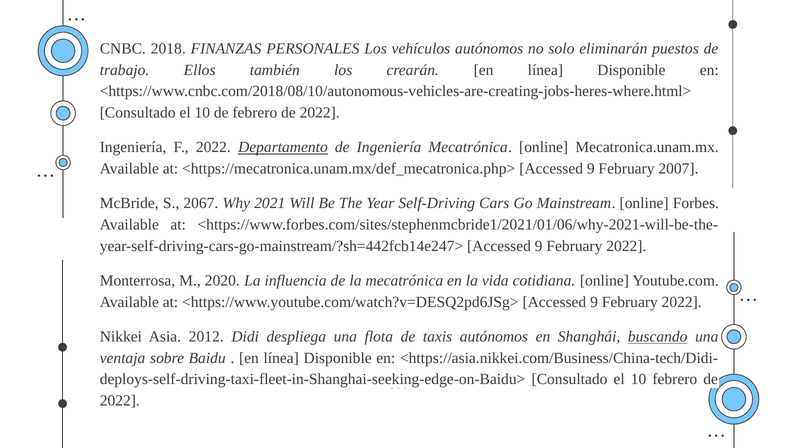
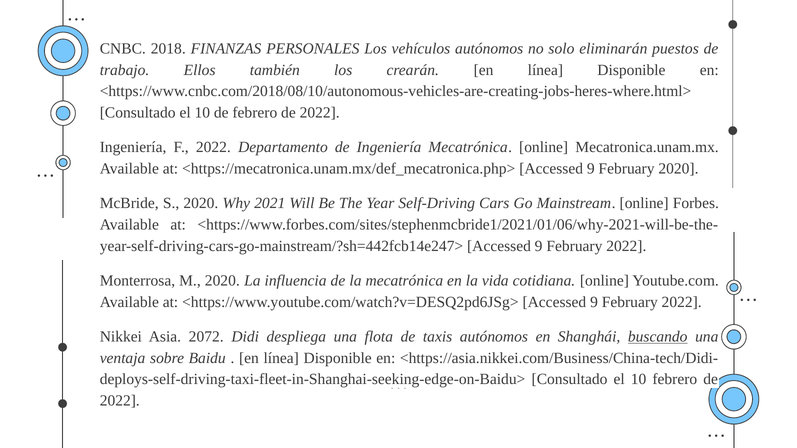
Departamento underline: present -> none (283, 147)
February 2007: 2007 -> 2020 (678, 169)
S 2067: 2067 -> 2020 (201, 203)
2012: 2012 -> 2072 (206, 337)
